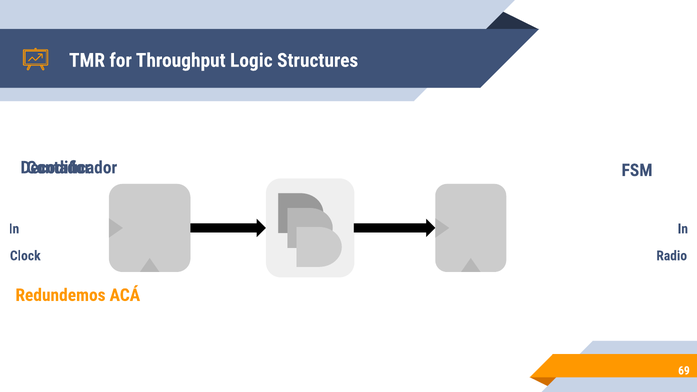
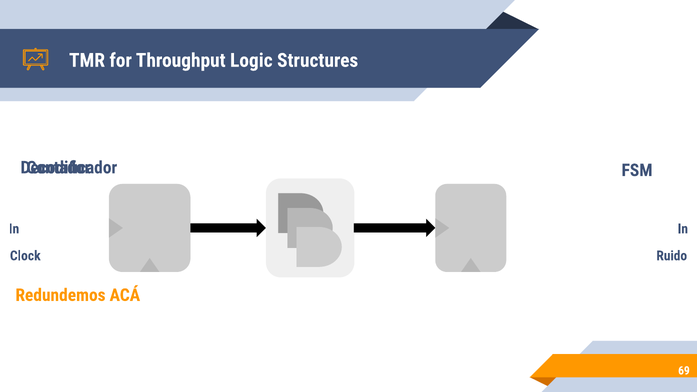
Radio: Radio -> Ruido (672, 256)
